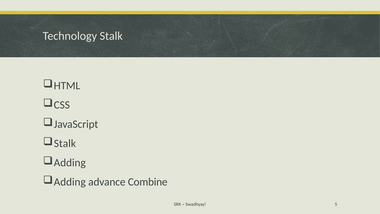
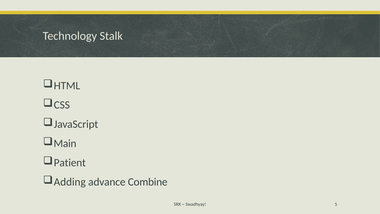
Stalk: Stalk -> Main (65, 143)
Adding: Adding -> Patient (70, 163)
